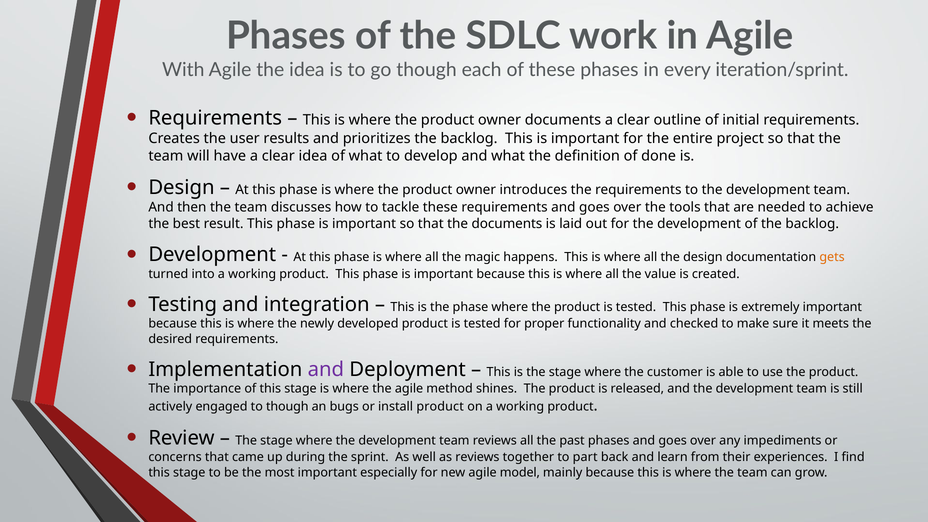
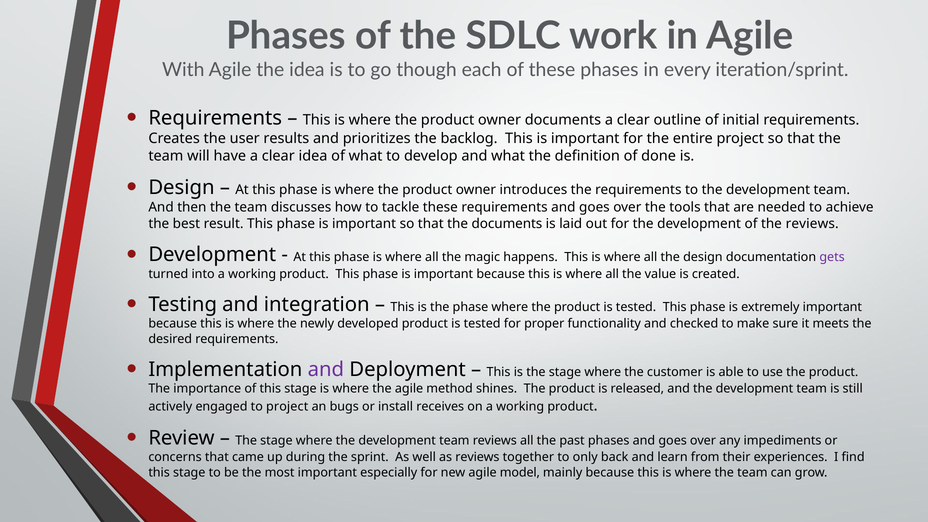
of the backlog: backlog -> reviews (812, 224)
gets colour: orange -> purple (832, 257)
to though: though -> project (287, 407)
install product: product -> receives (440, 407)
part: part -> only (585, 457)
